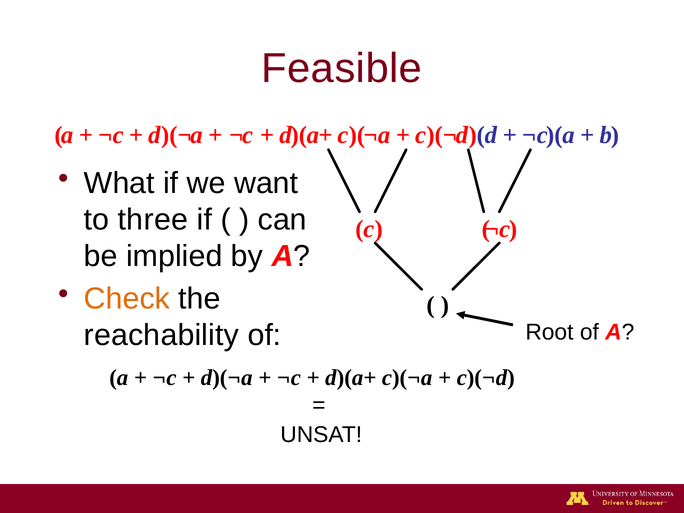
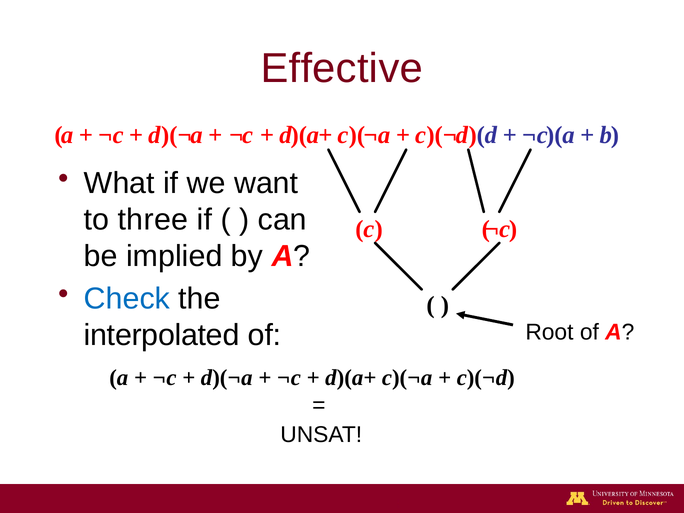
Feasible: Feasible -> Effective (342, 68)
Check colour: orange -> blue (127, 299)
reachability: reachability -> interpolated (162, 335)
